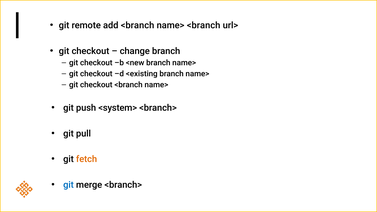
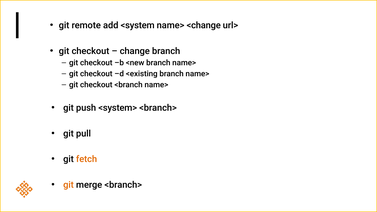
add <branch: <branch -> <system (138, 25)
name> <branch: <branch -> <change (204, 25)
git colour: blue -> orange (68, 185)
